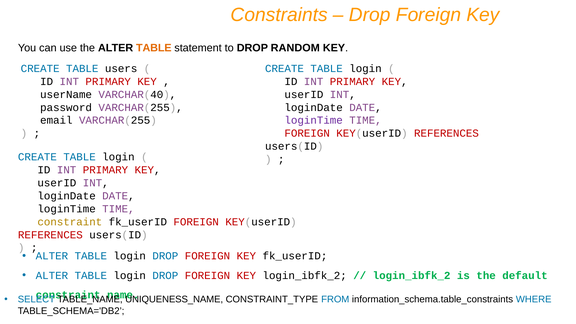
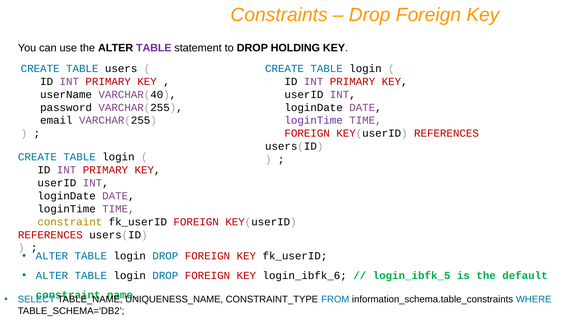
TABLE colour: orange -> purple (154, 48)
RANDOM: RANDOM -> HOLDING (295, 48)
KEY login_ibfk_2: login_ibfk_2 -> login_ibfk_6 (305, 276)
login_ibfk_2: login_ibfk_2 -> login_ibfk_5 (412, 276)
